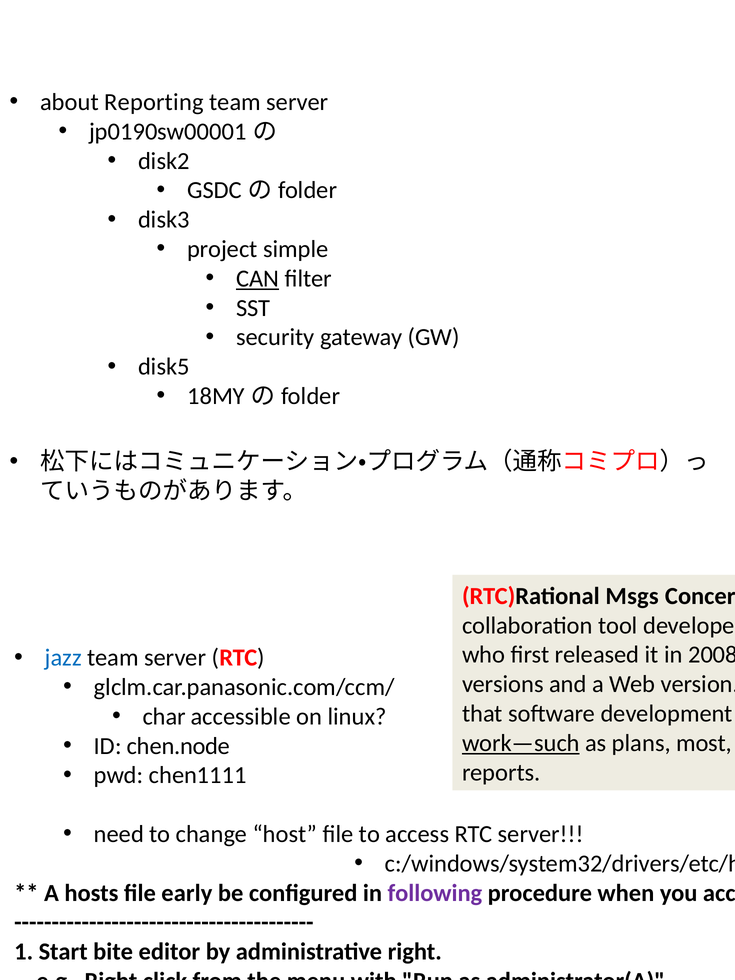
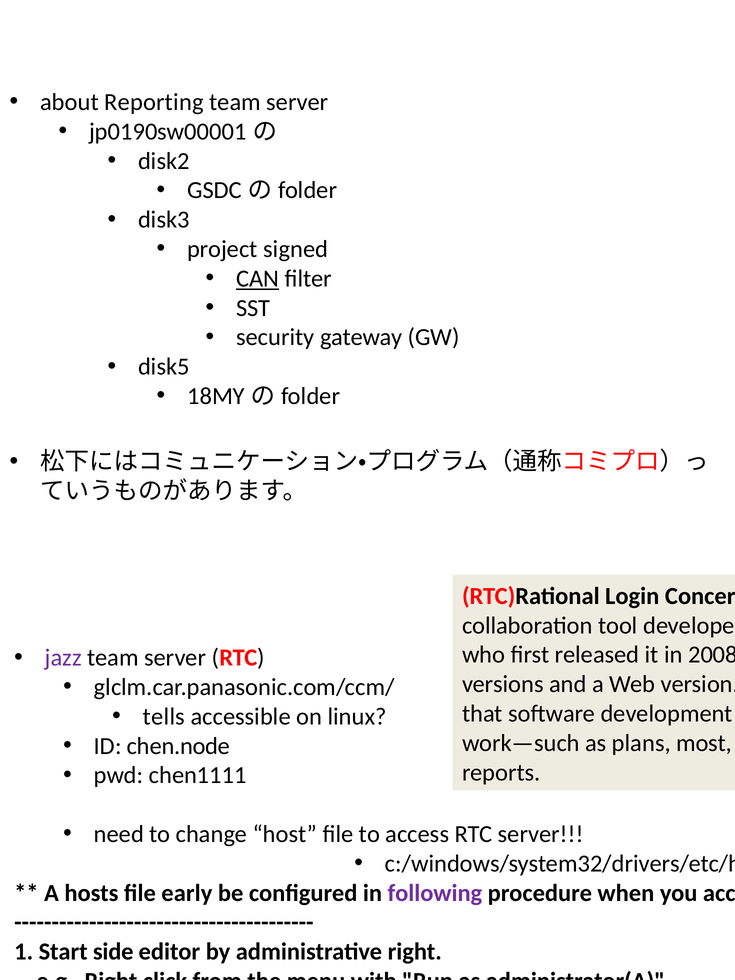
simple: simple -> signed (296, 249)
Msgs: Msgs -> Login (632, 596)
jazz colour: blue -> purple (63, 658)
char: char -> tells (164, 717)
work—such underline: present -> none (521, 743)
bite: bite -> side (113, 952)
